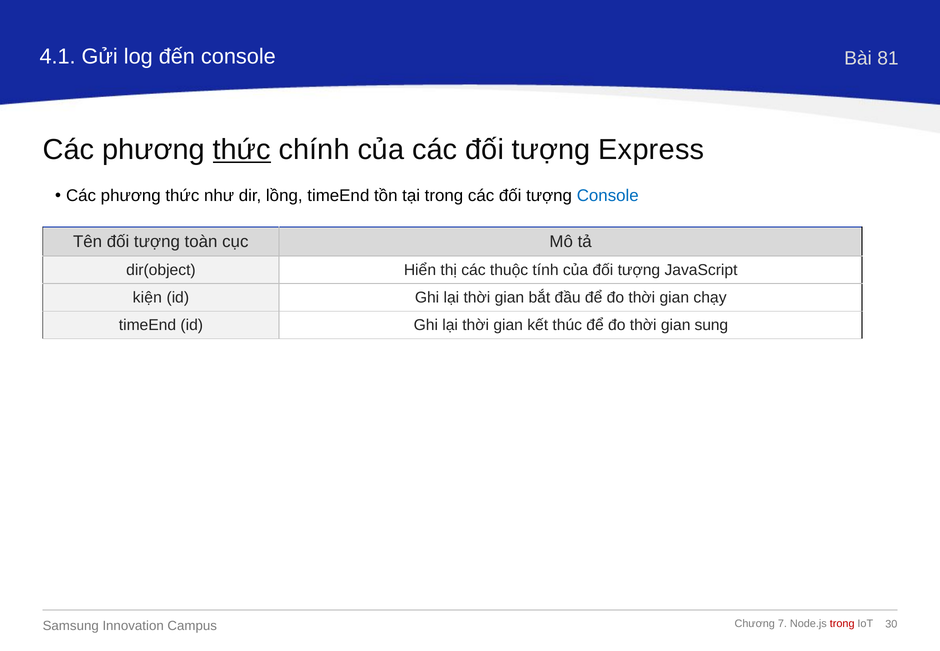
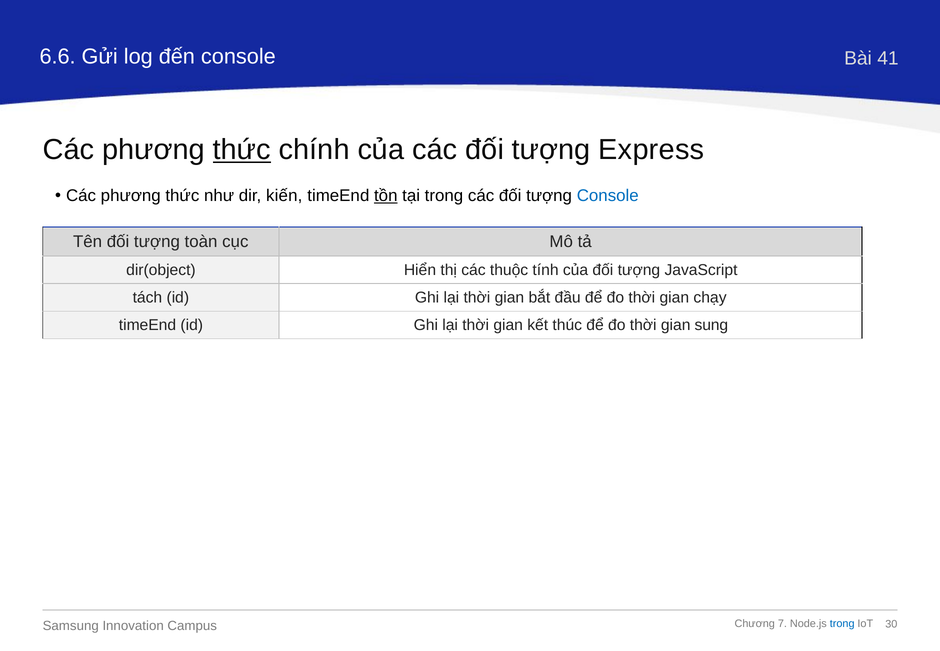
4.1: 4.1 -> 6.6 (58, 57)
81: 81 -> 41 (888, 59)
lồng: lồng -> kiến (284, 196)
tồn underline: none -> present (386, 196)
kiện: kiện -> tách (147, 298)
trong colour: red -> blue (842, 624)
